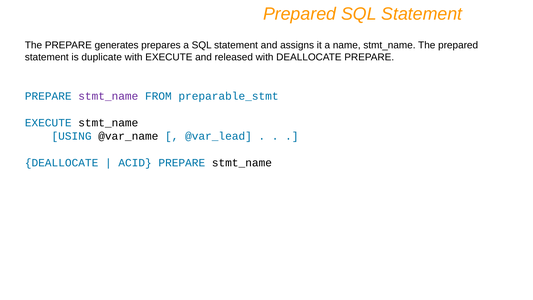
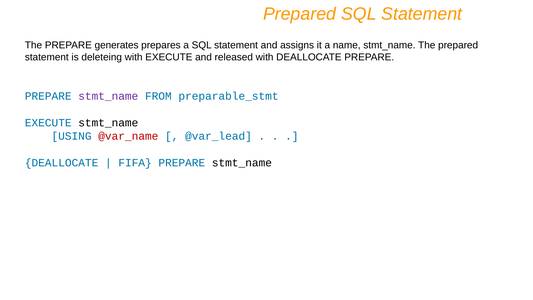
duplicate: duplicate -> deleteing (102, 57)
@var_name colour: black -> red (128, 136)
ACID: ACID -> FIFA (135, 163)
